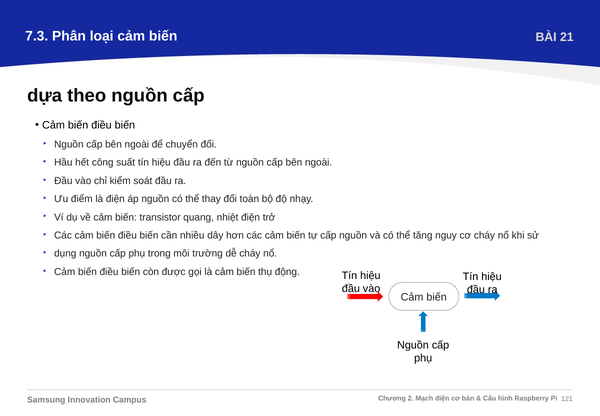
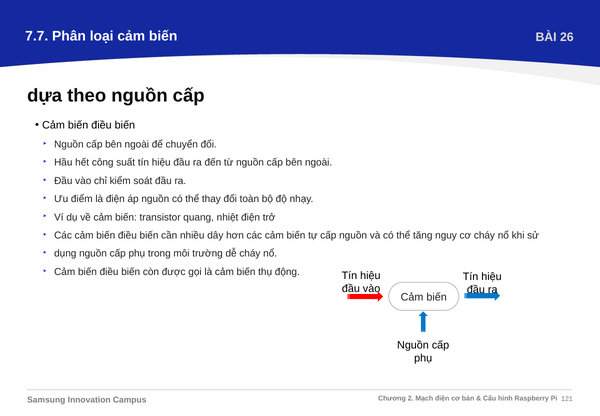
7.3: 7.3 -> 7.7 (37, 36)
21: 21 -> 26 (567, 37)
